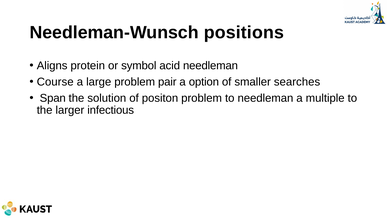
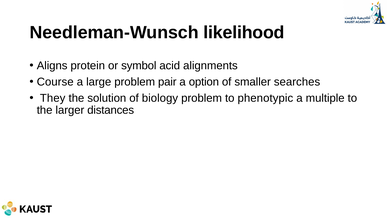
positions: positions -> likelihood (244, 33)
acid needleman: needleman -> alignments (210, 65)
Span: Span -> They (53, 98)
positon: positon -> biology (160, 98)
to needleman: needleman -> phenotypic (265, 98)
infectious: infectious -> distances (111, 110)
